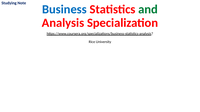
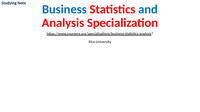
and colour: green -> blue (148, 9)
